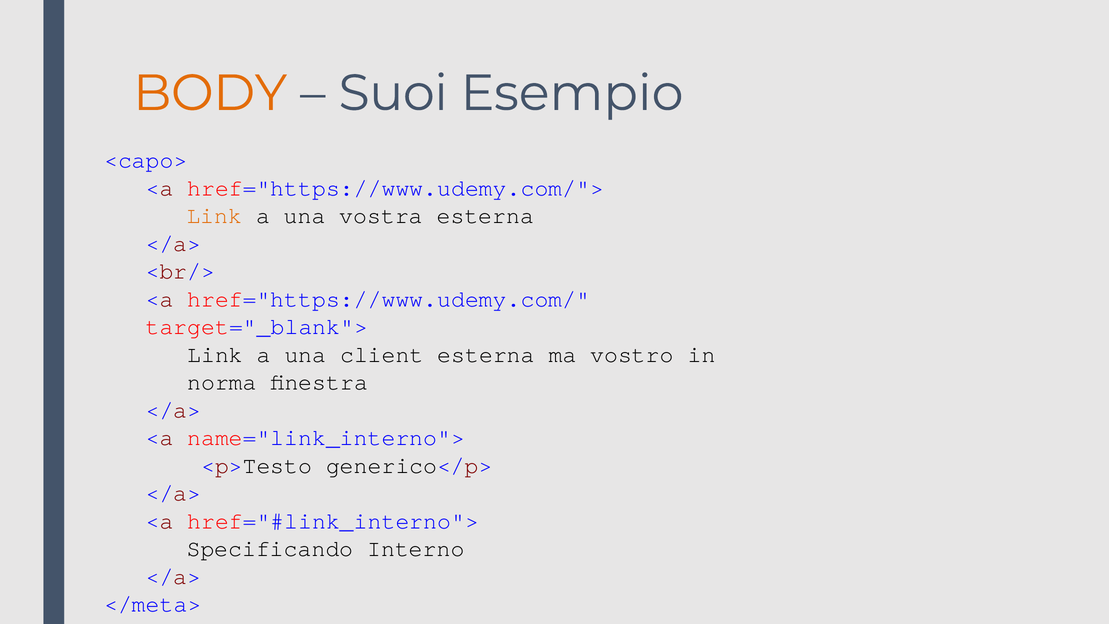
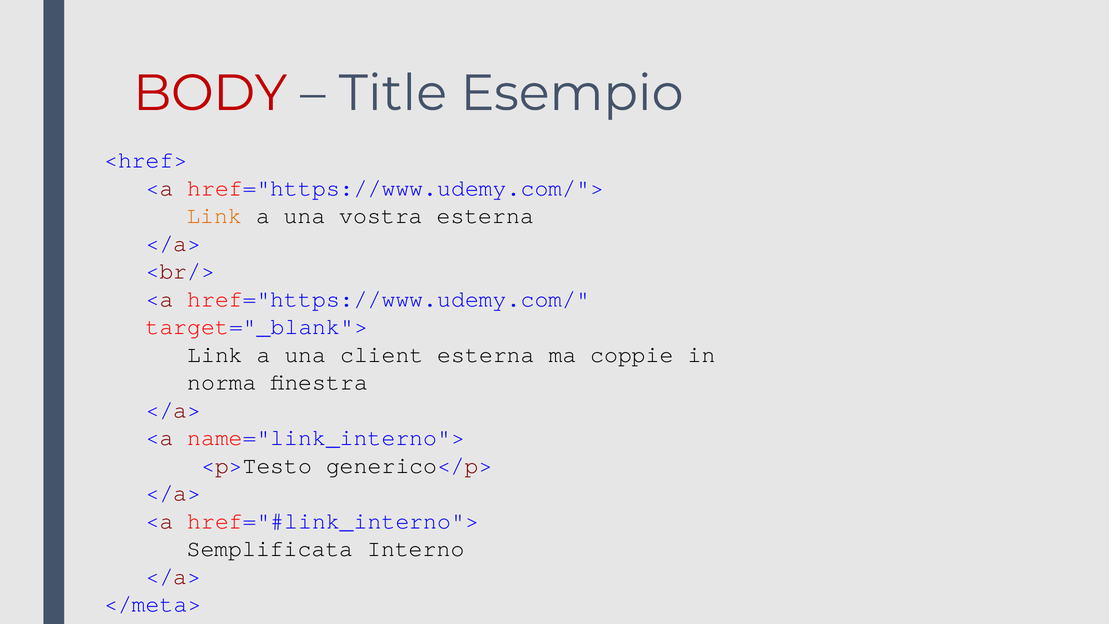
BODY colour: orange -> red (210, 93)
Suoi: Suoi -> Title (393, 93)
<capo>: <capo> -> <href> (146, 160)
vostro: vostro -> coppie (632, 354)
Specificando: Specificando -> Semplificata (270, 549)
